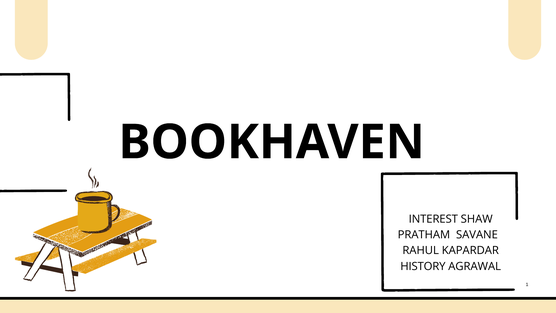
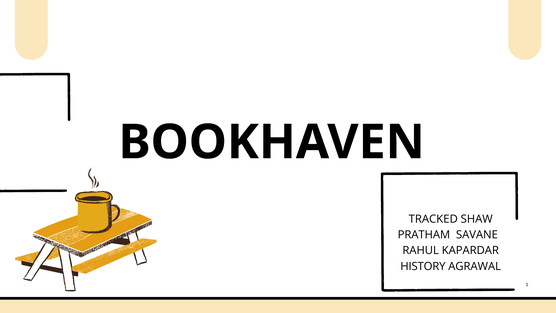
INTEREST: INTEREST -> TRACKED (433, 219)
